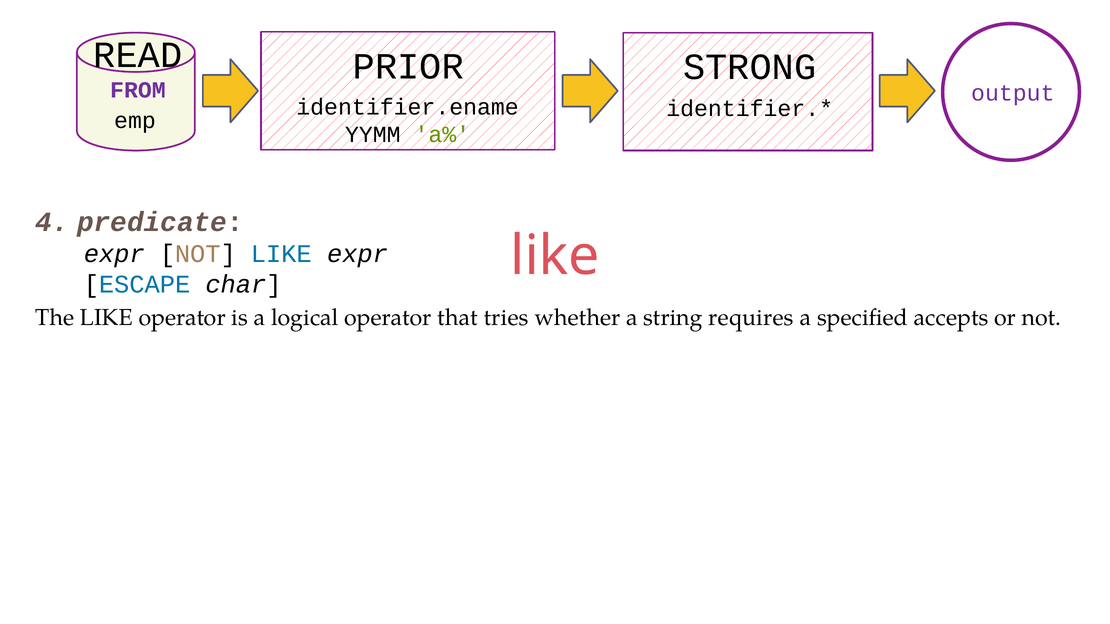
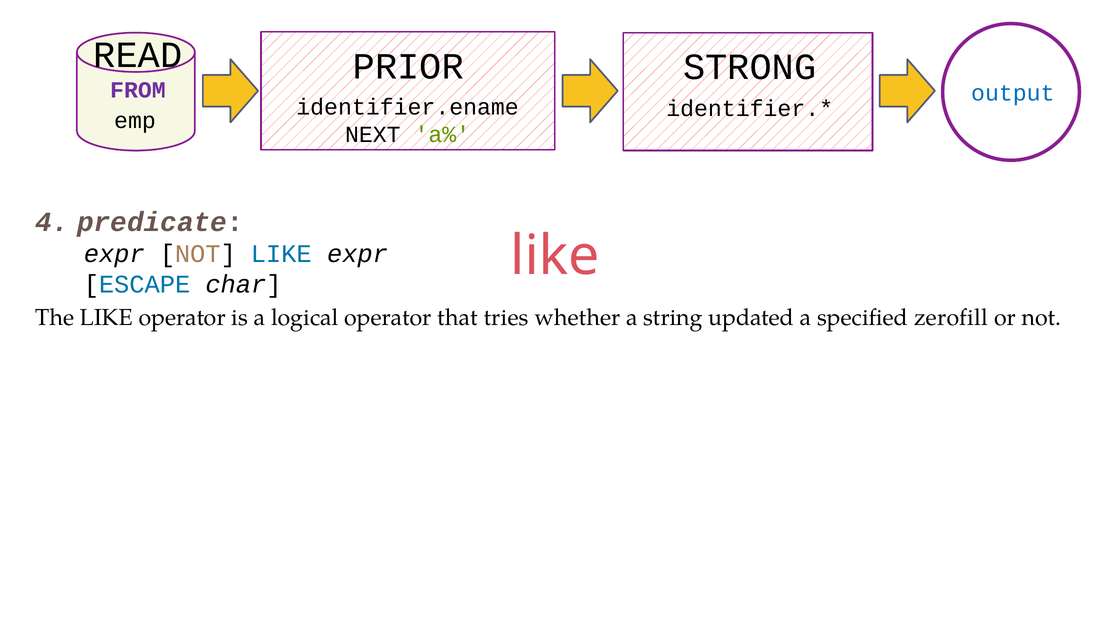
output colour: purple -> blue (1013, 93)
YYMM: YYMM -> NEXT (373, 135)
requires: requires -> updated (751, 318)
accepts: accepts -> zerofill (951, 318)
